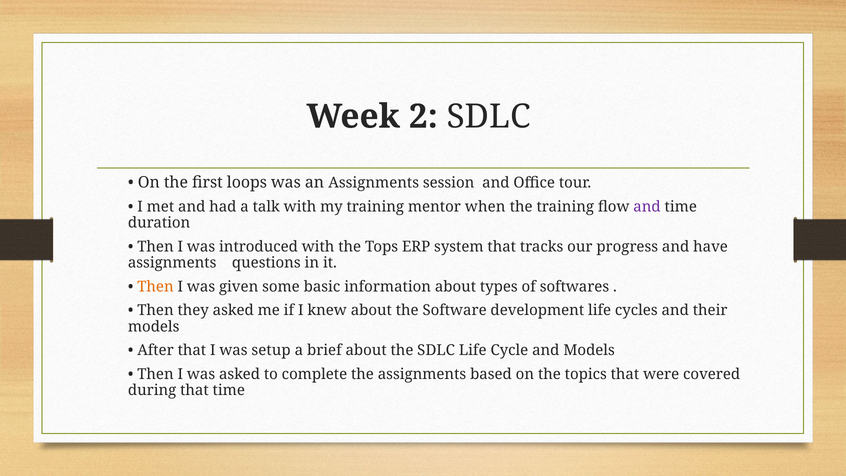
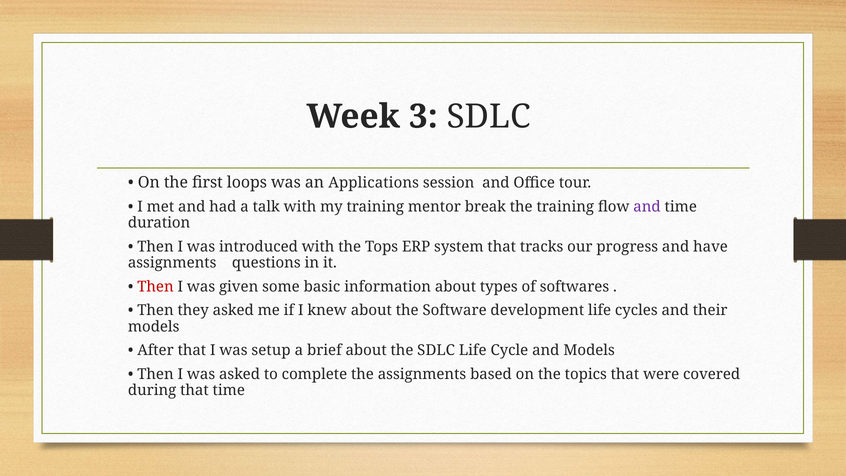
2: 2 -> 3 (423, 117)
an Assignments: Assignments -> Applications (374, 183)
when: when -> break (485, 207)
Then colour: orange -> red (155, 287)
